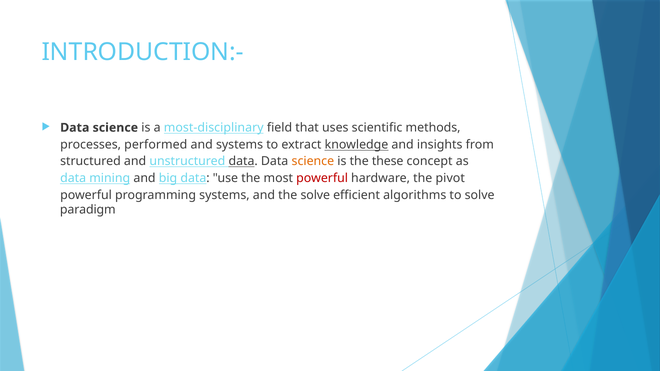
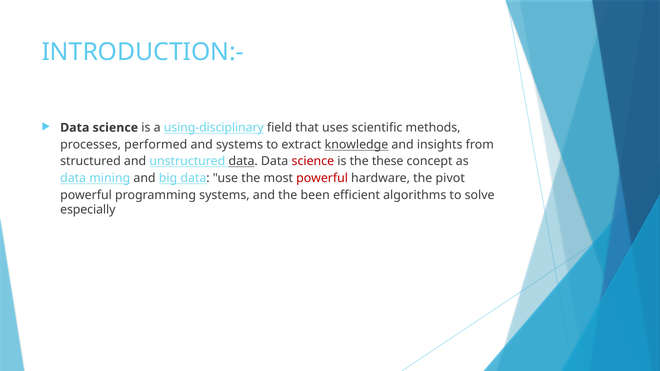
most-disciplinary: most-disciplinary -> using-disciplinary (214, 128)
science colour: orange -> red (313, 161)
the solve: solve -> been (315, 195)
paradigm: paradigm -> especially (88, 210)
